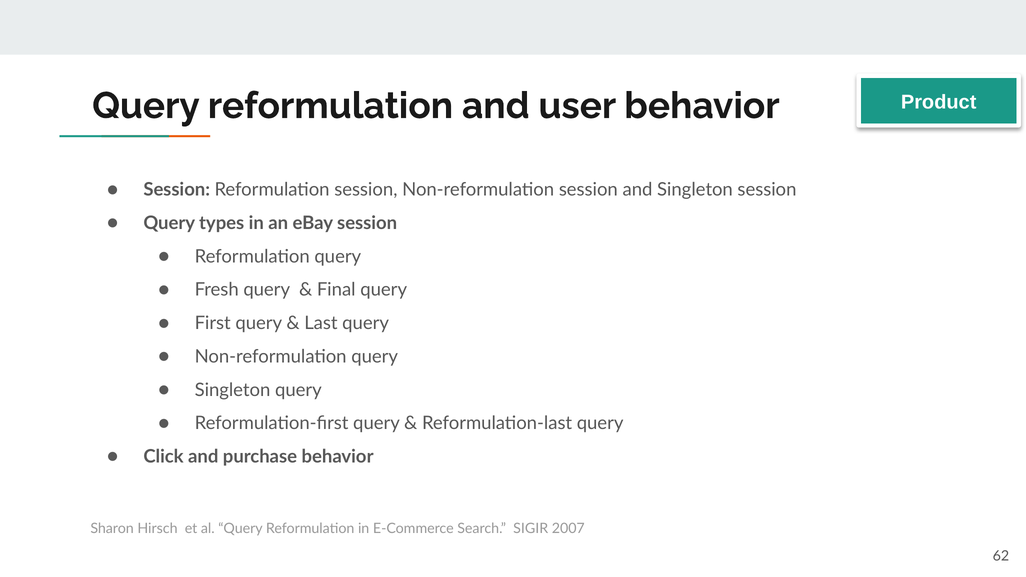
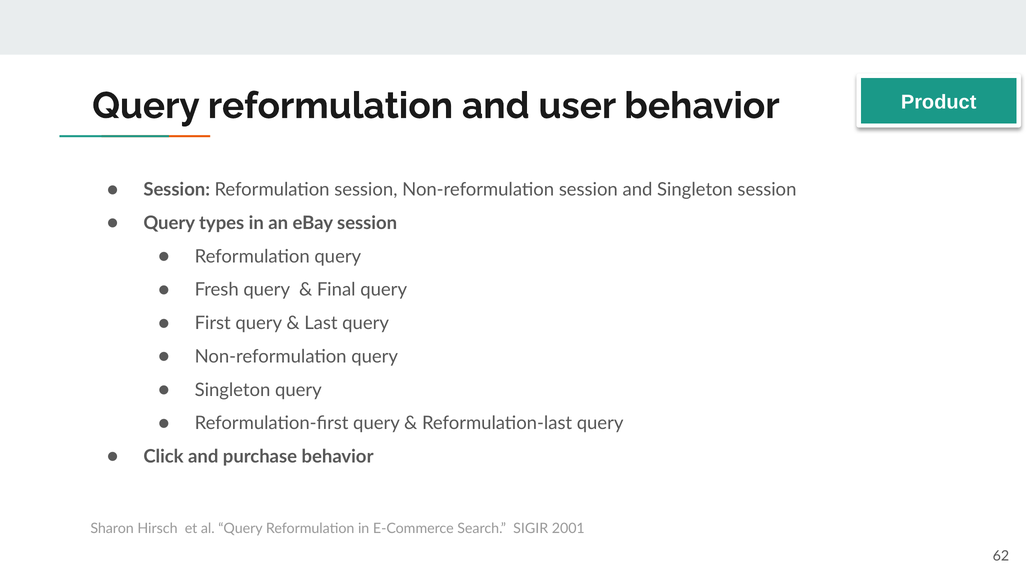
2007: 2007 -> 2001 (568, 529)
